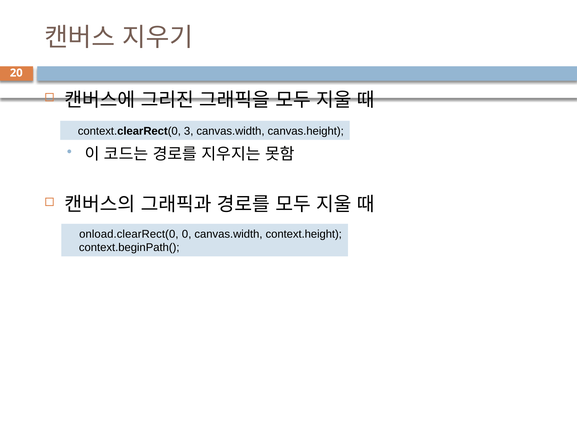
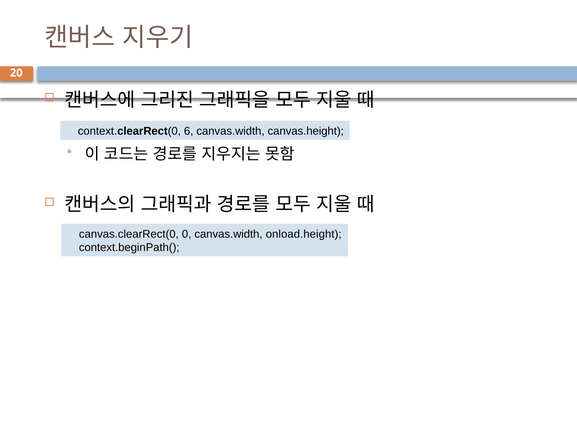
3: 3 -> 6 (189, 131)
onload.clearRect(0: onload.clearRect(0 -> canvas.clearRect(0 (129, 235)
context.height: context.height -> onload.height (304, 235)
